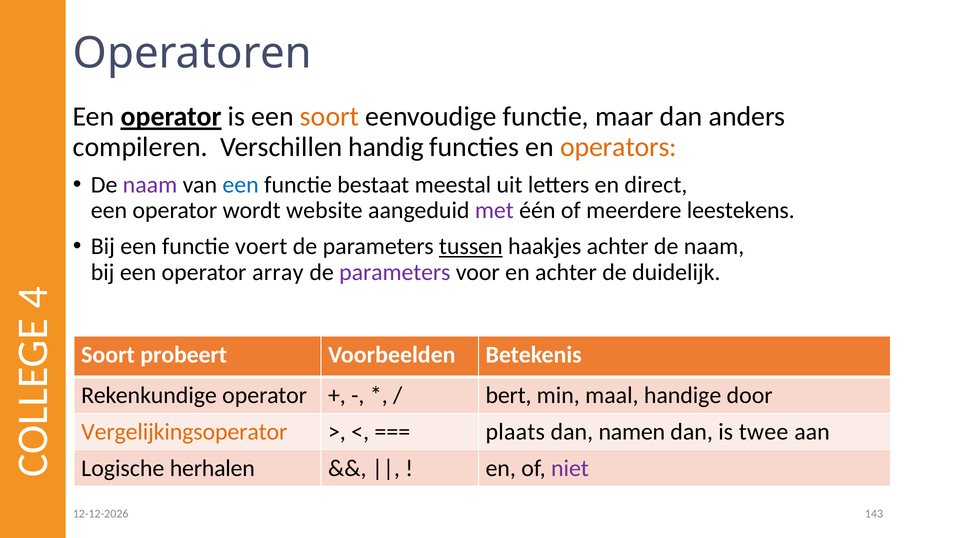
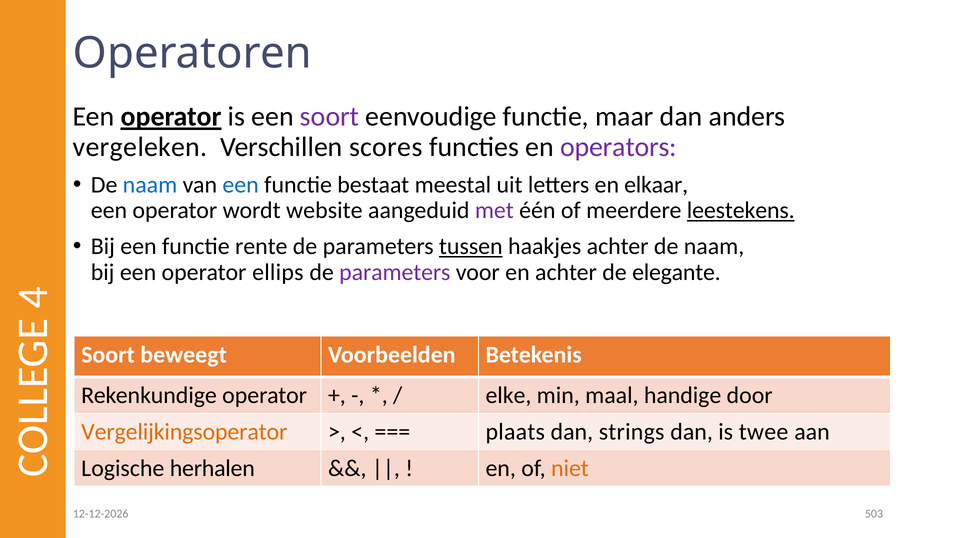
soort colour: orange -> purple (330, 117)
compileren: compileren -> vergeleken (140, 147)
handig: handig -> scores (386, 147)
operators colour: orange -> purple (619, 147)
naam colour: purple -> blue (150, 185)
direct: direct -> elkaar (656, 185)
leestekens underline: none -> present (741, 210)
voert: voert -> rente (261, 246)
array: array -> ellips (278, 272)
duidelijk: duidelijk -> elegante (676, 272)
probeert: probeert -> beweegt (184, 355)
bert: bert -> elke (508, 395)
namen: namen -> strings (632, 432)
niet colour: purple -> orange (570, 468)
143: 143 -> 503 (874, 513)
